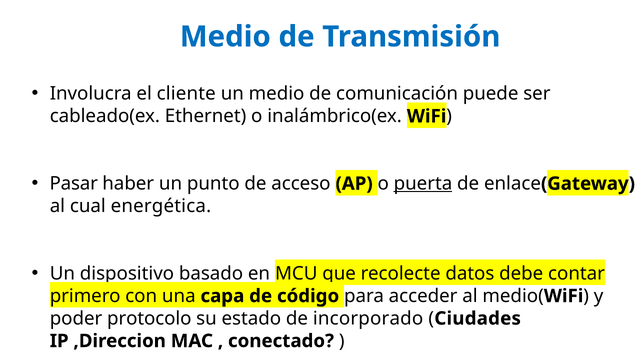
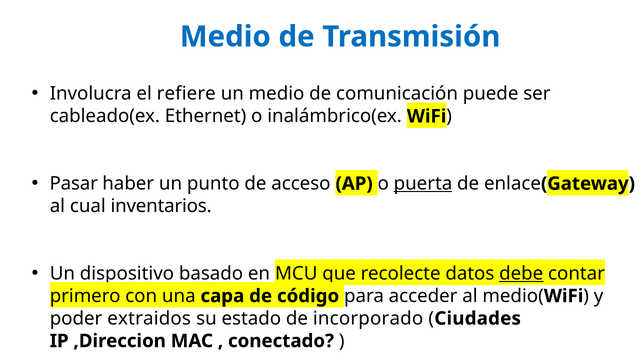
cliente: cliente -> refiere (186, 94)
energética: energética -> inventarios (161, 206)
debe underline: none -> present (521, 274)
protocolo: protocolo -> extraidos (149, 319)
